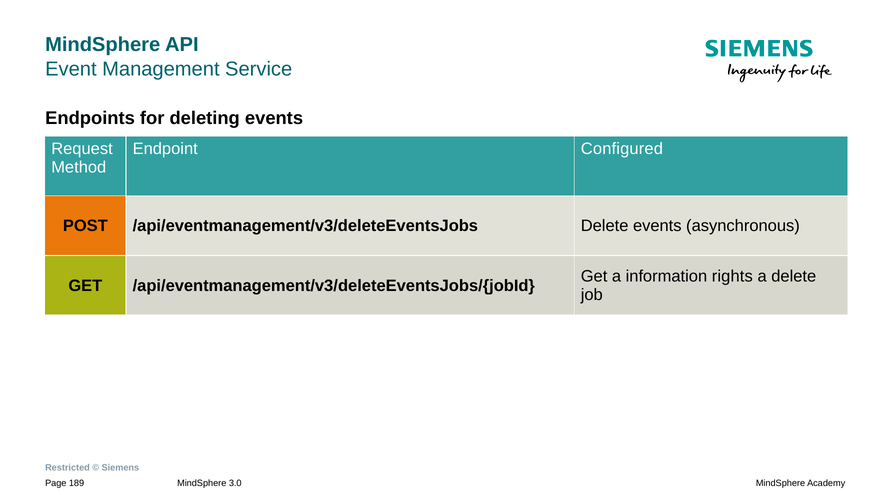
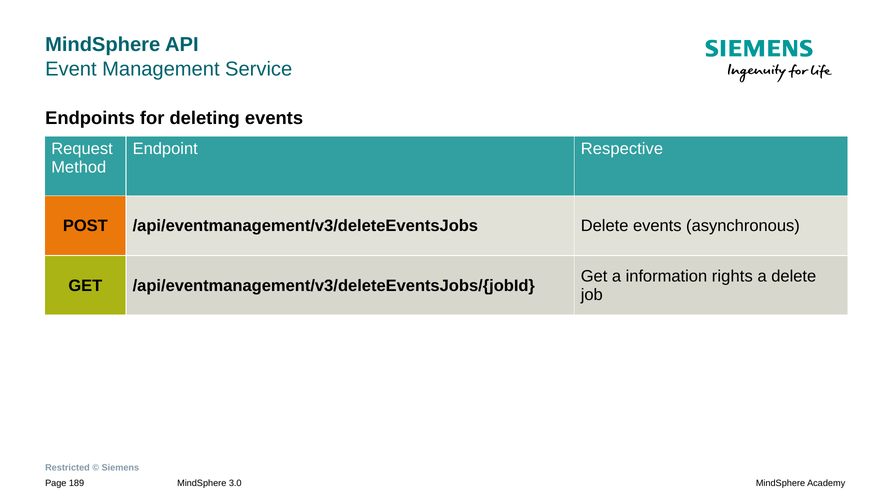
Configured: Configured -> Respective (622, 149)
